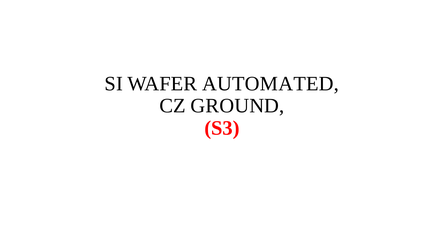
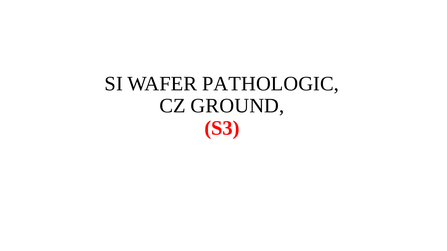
AUTOMATED: AUTOMATED -> PATHOLOGIC (271, 84)
